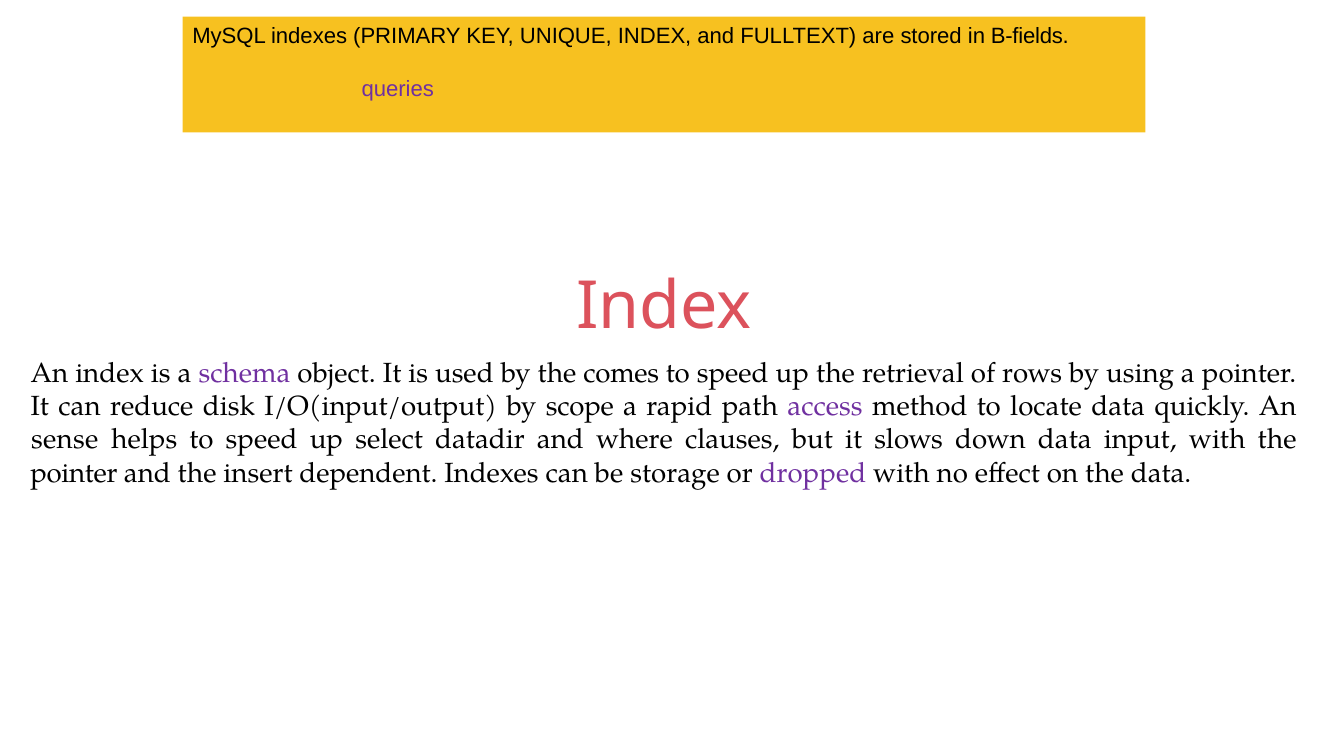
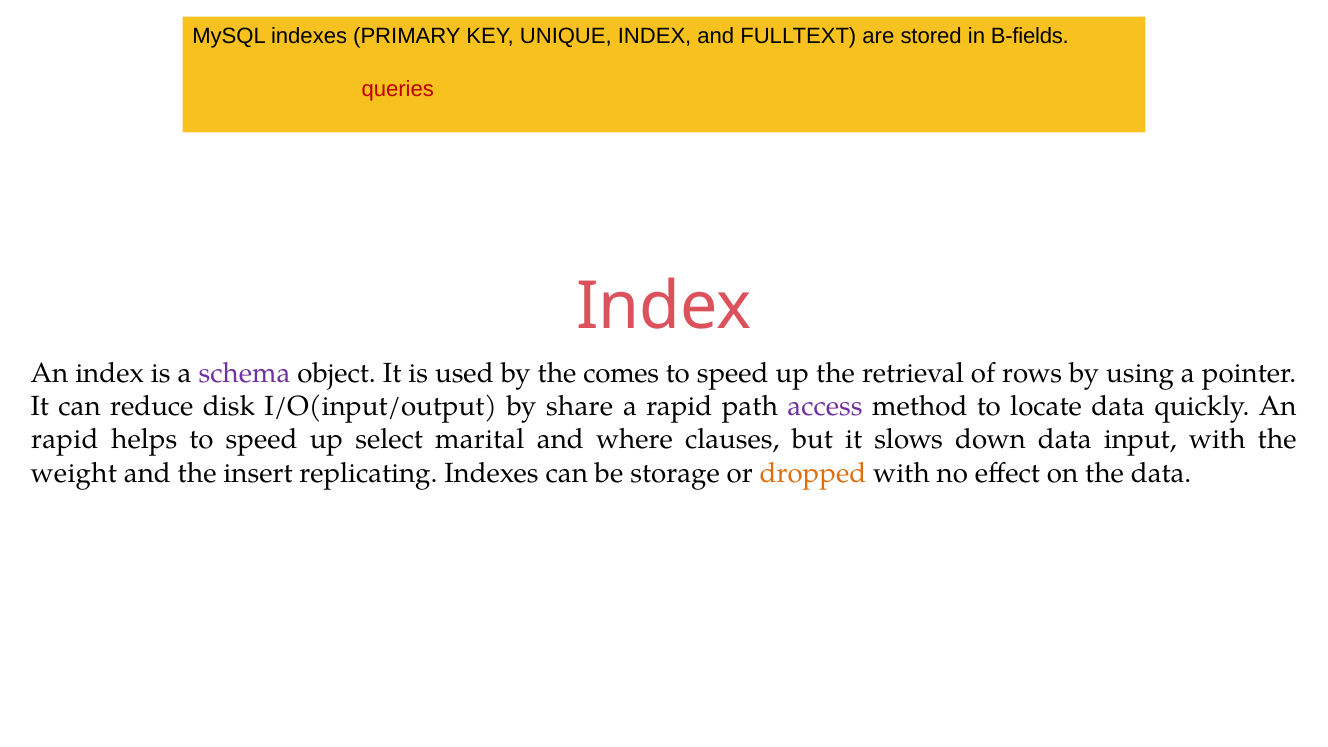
queries colour: purple -> red (398, 89)
scope: scope -> share (580, 407)
sense: sense -> rapid (65, 440)
datadir: datadir -> marital (480, 440)
pointer: pointer -> weight (74, 473)
dependent: dependent -> replicating (368, 473)
dropped colour: purple -> orange (813, 473)
